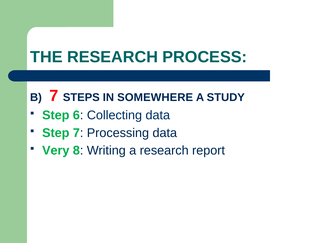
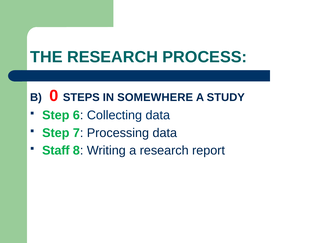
B 7: 7 -> 0 (54, 96)
Very: Very -> Staff (56, 151)
